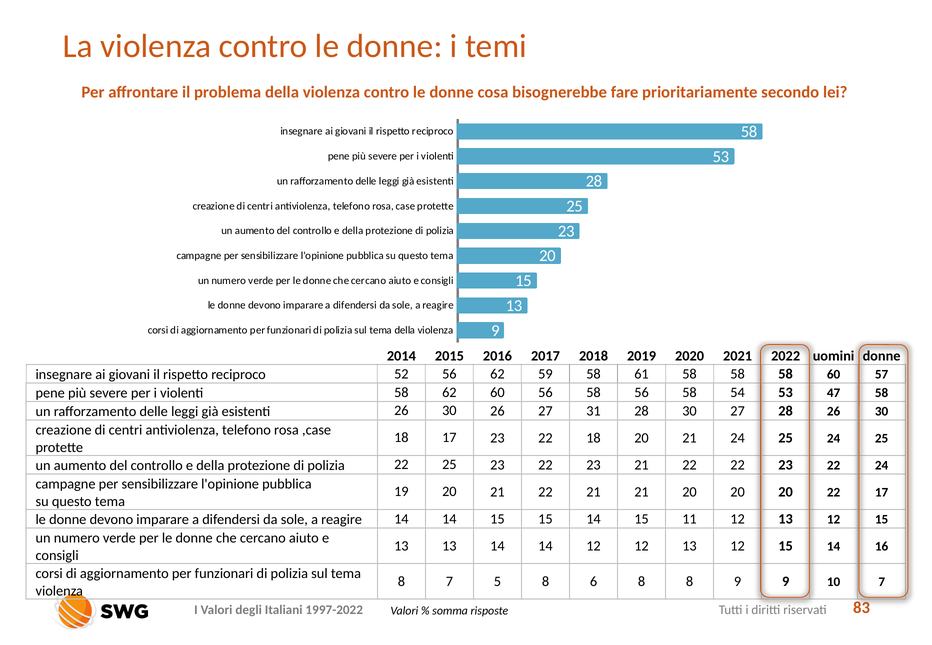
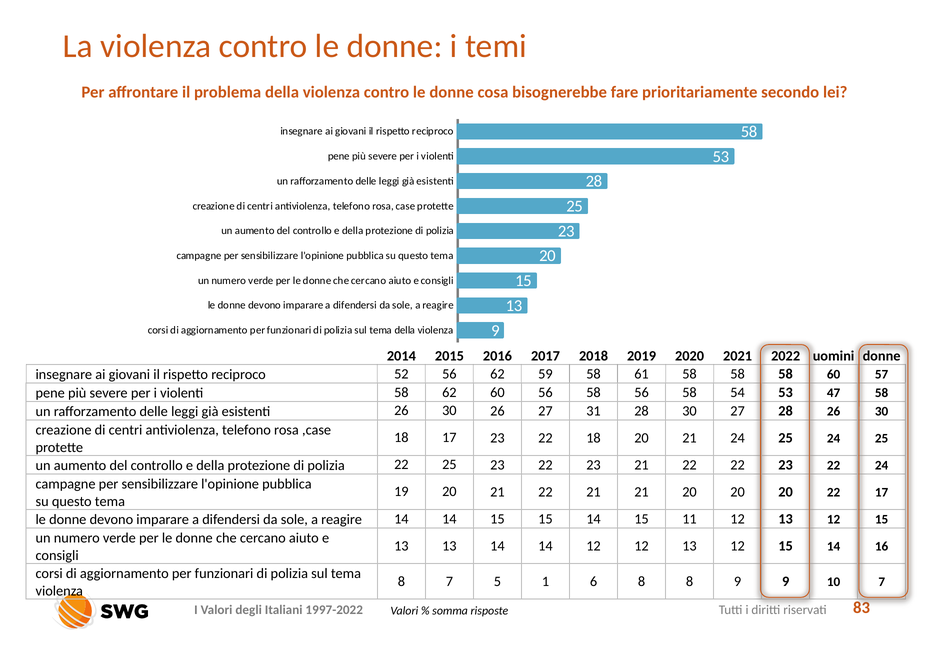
5 8: 8 -> 1 (546, 582)
